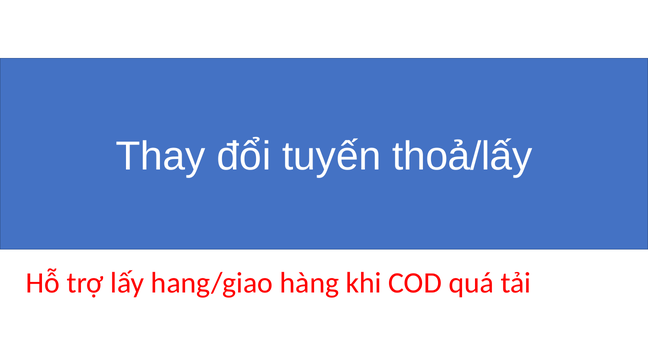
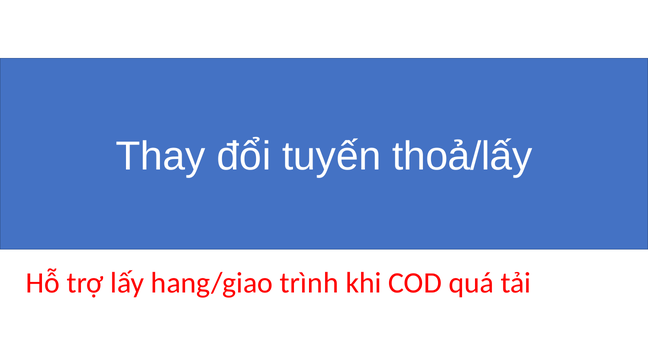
hàng: hàng -> trình (309, 283)
